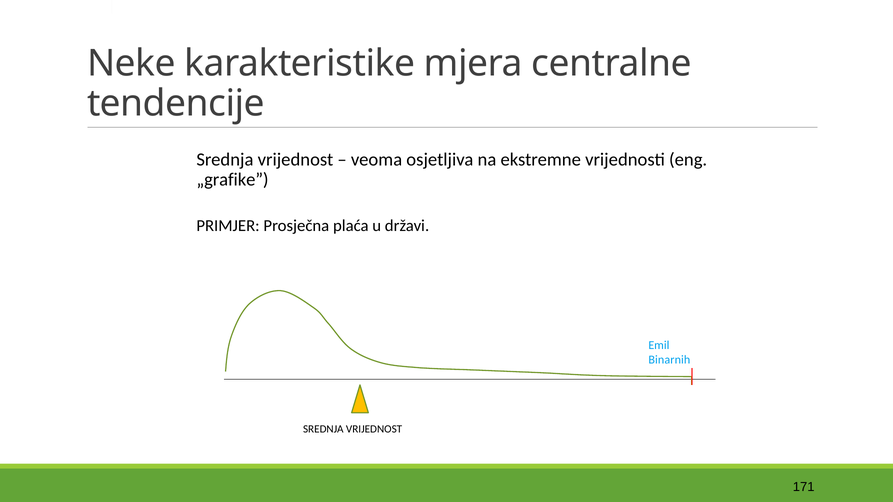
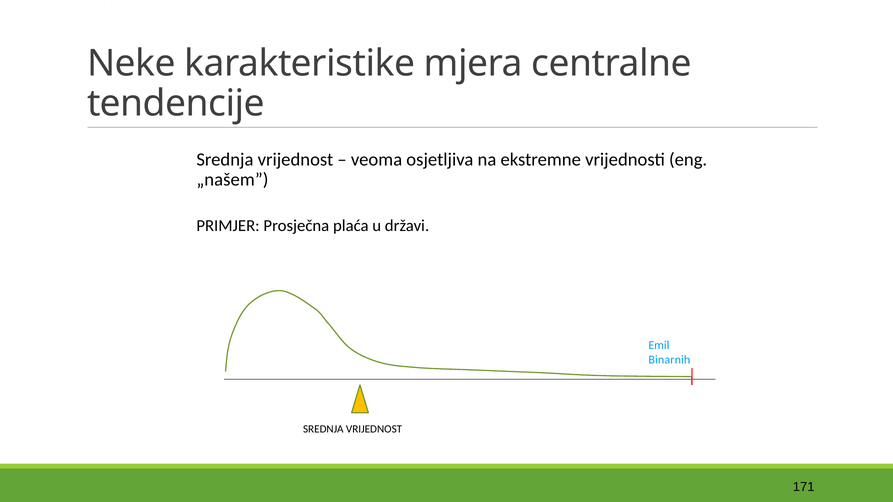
„grafike: „grafike -> „našem (232, 180)
